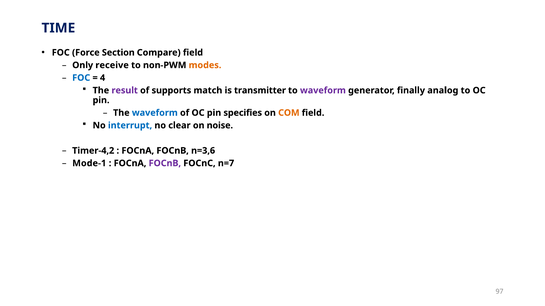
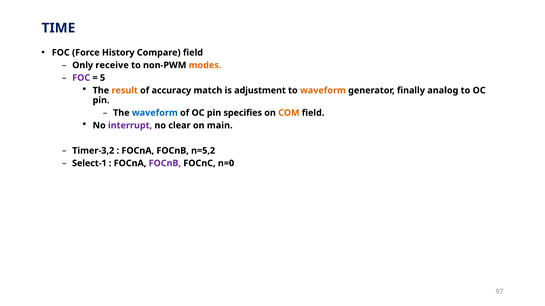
Section: Section -> History (118, 53)
FOC colour: blue -> purple (81, 78)
4: 4 -> 5 (103, 78)
result colour: purple -> orange (125, 91)
supports: supports -> accuracy (171, 91)
transmitter: transmitter -> adjustment (260, 91)
waveform colour: purple -> orange (323, 91)
interrupt colour: blue -> purple (130, 126)
noise: noise -> main (220, 126)
Timer-4,2: Timer-4,2 -> Timer-3,2 (93, 151)
n=3,6: n=3,6 -> n=5,2 (203, 151)
Mode-1: Mode-1 -> Select-1 (89, 164)
n=7: n=7 -> n=0 (226, 164)
